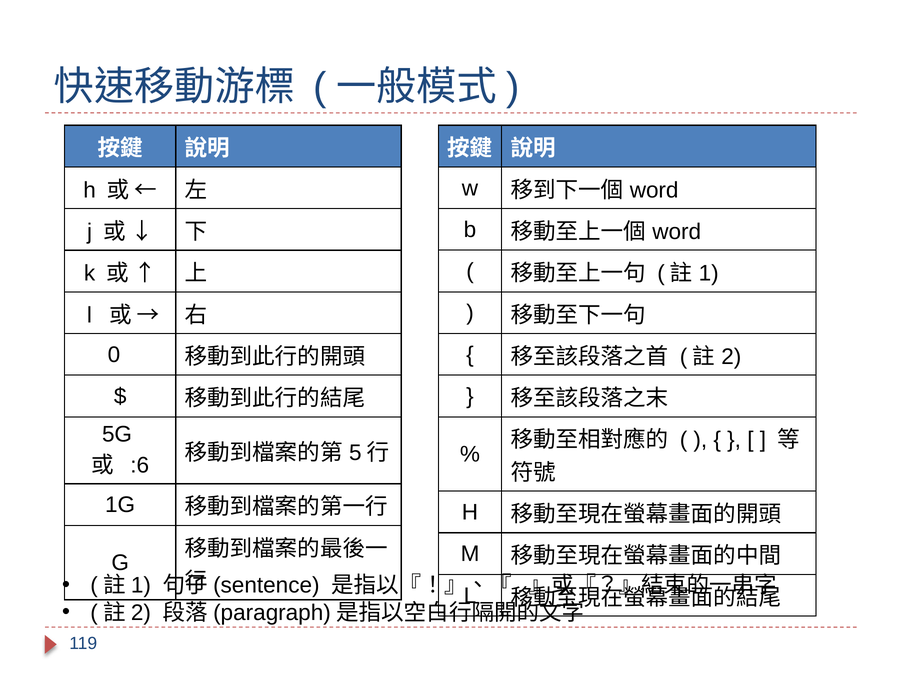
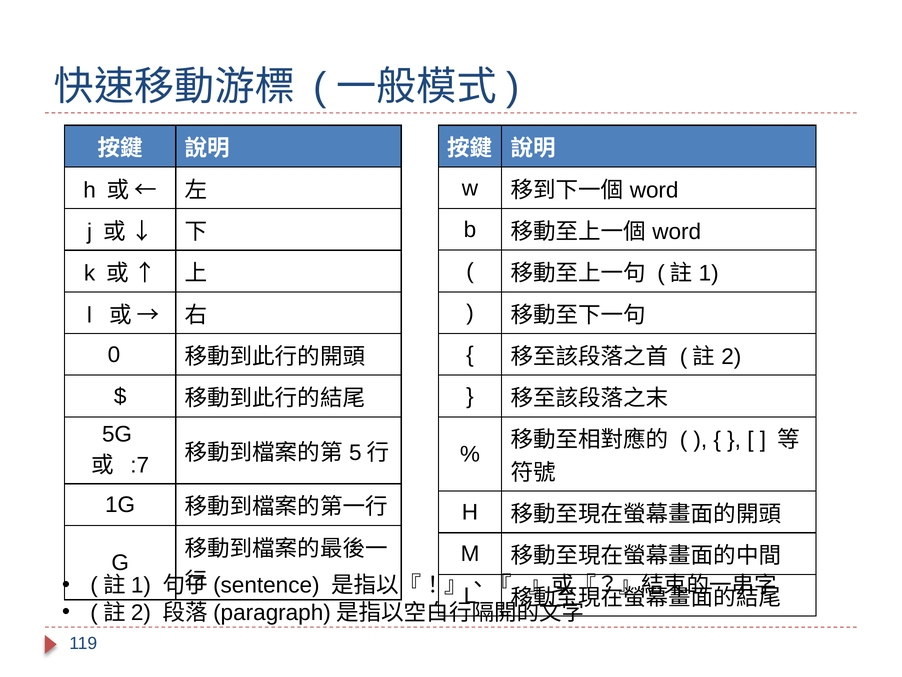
:6: :6 -> :7 (140, 465)
